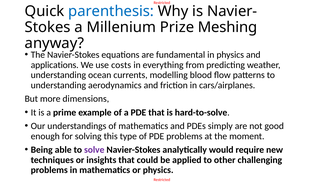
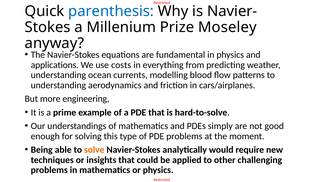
Meshing: Meshing -> Moseley (227, 27)
dimensions: dimensions -> engineering (86, 99)
solve colour: purple -> orange (94, 150)
